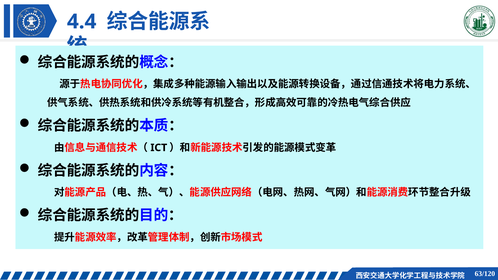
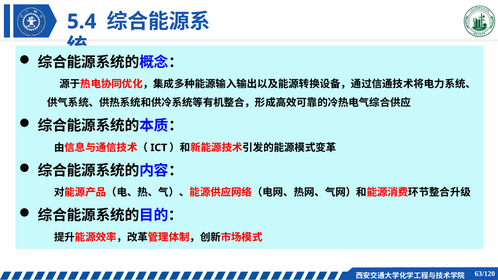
4.4: 4.4 -> 5.4 (82, 22)
